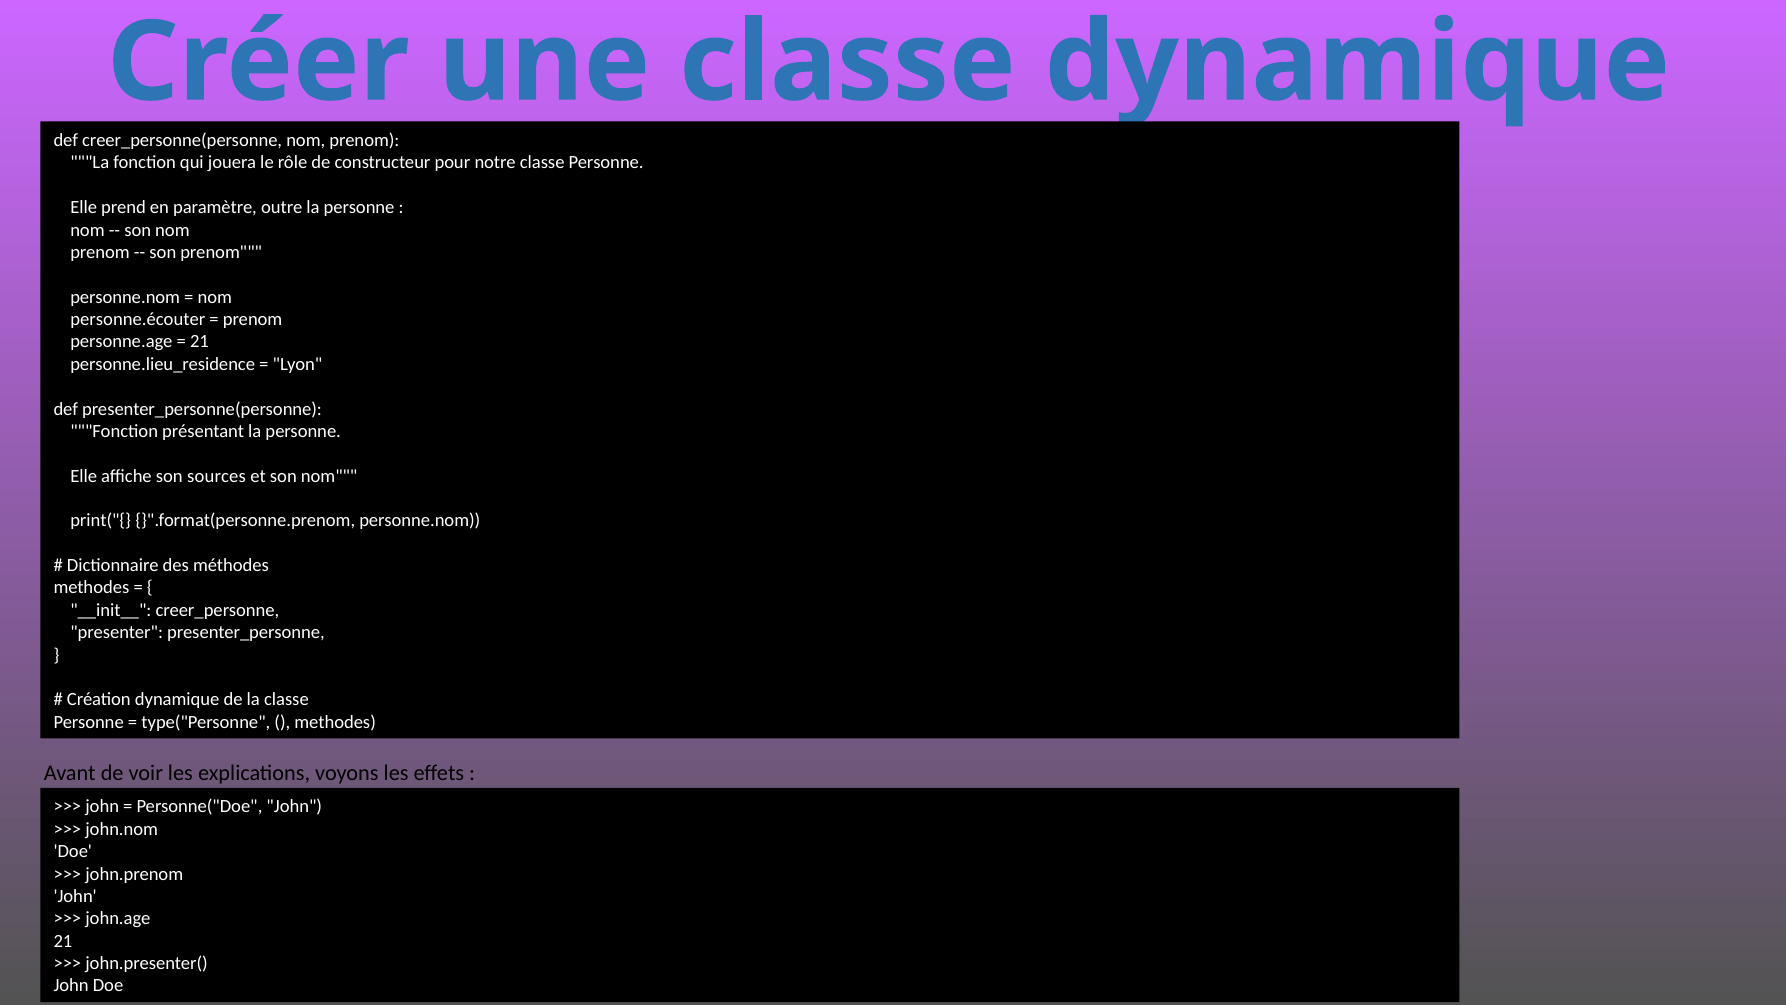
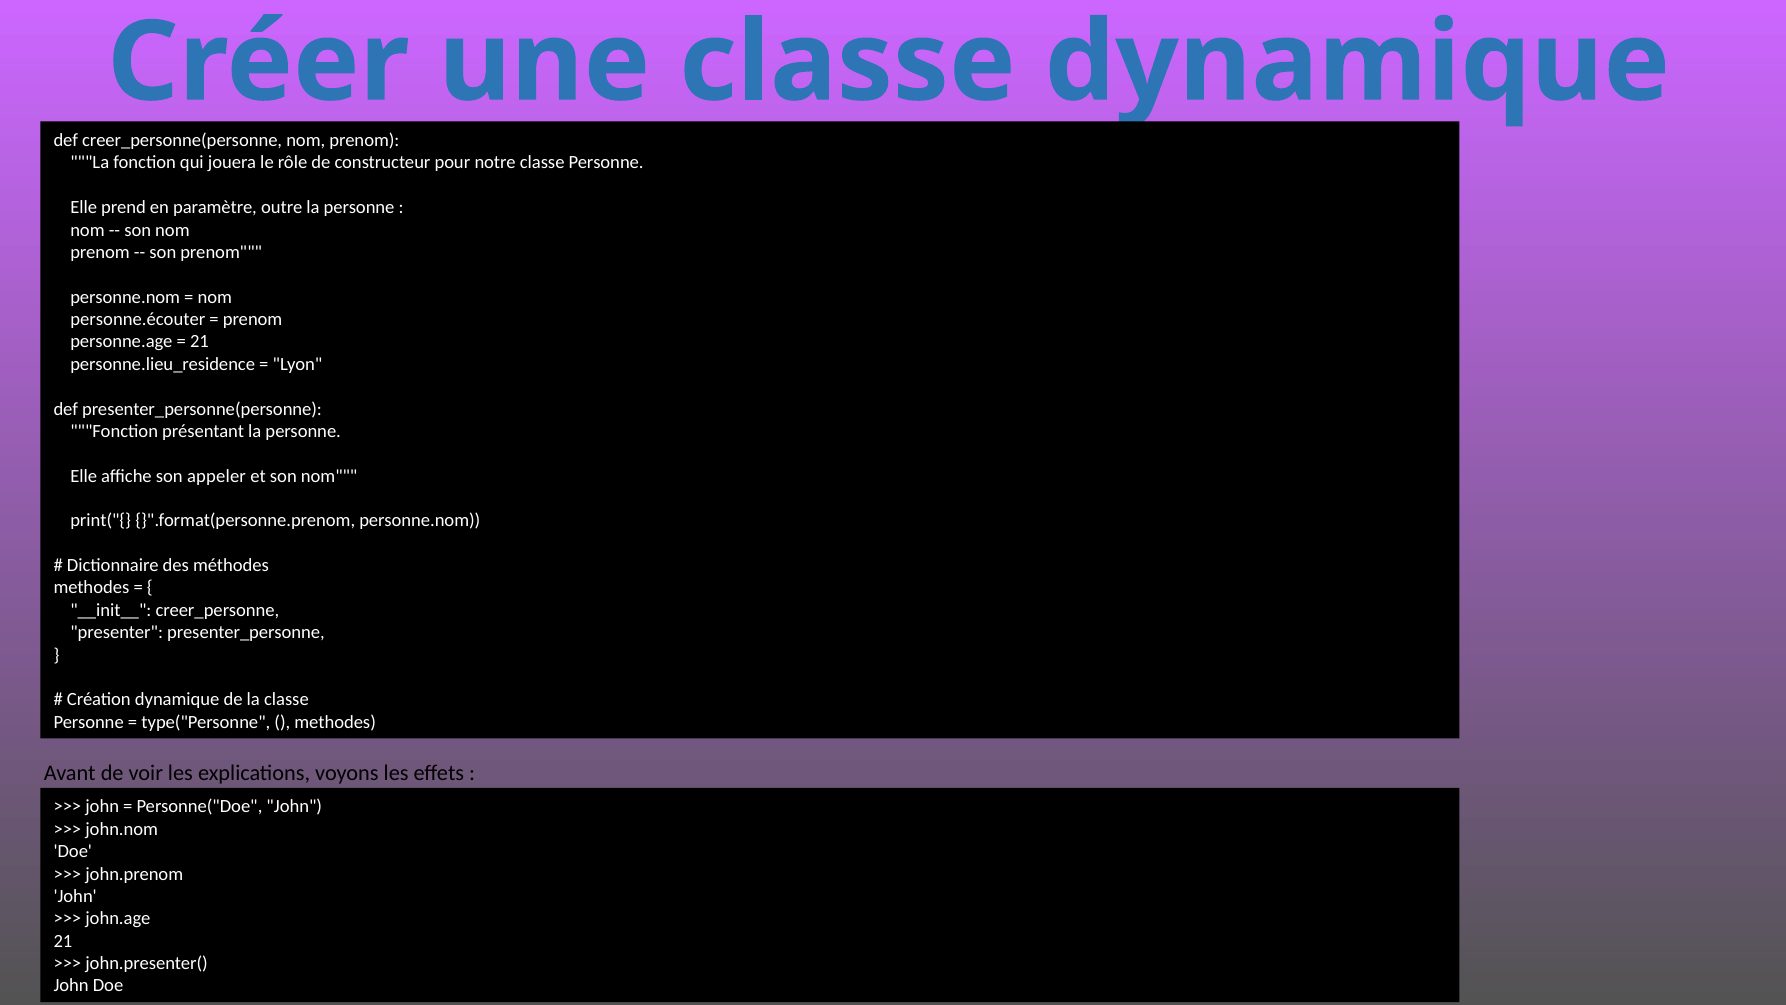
sources: sources -> appeler (217, 476)
